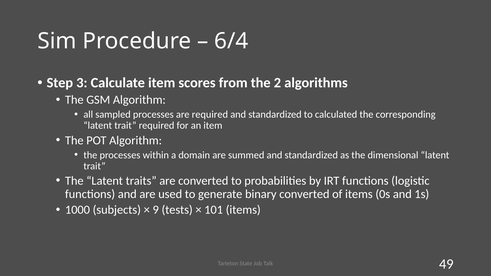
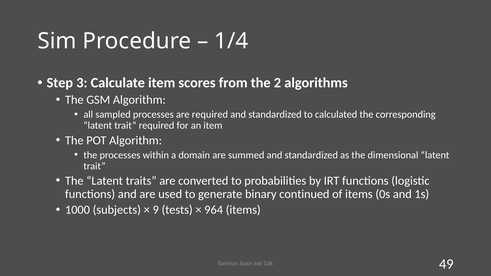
6/4: 6/4 -> 1/4 (231, 41)
binary converted: converted -> continued (304, 194)
101: 101 -> 964 (214, 210)
